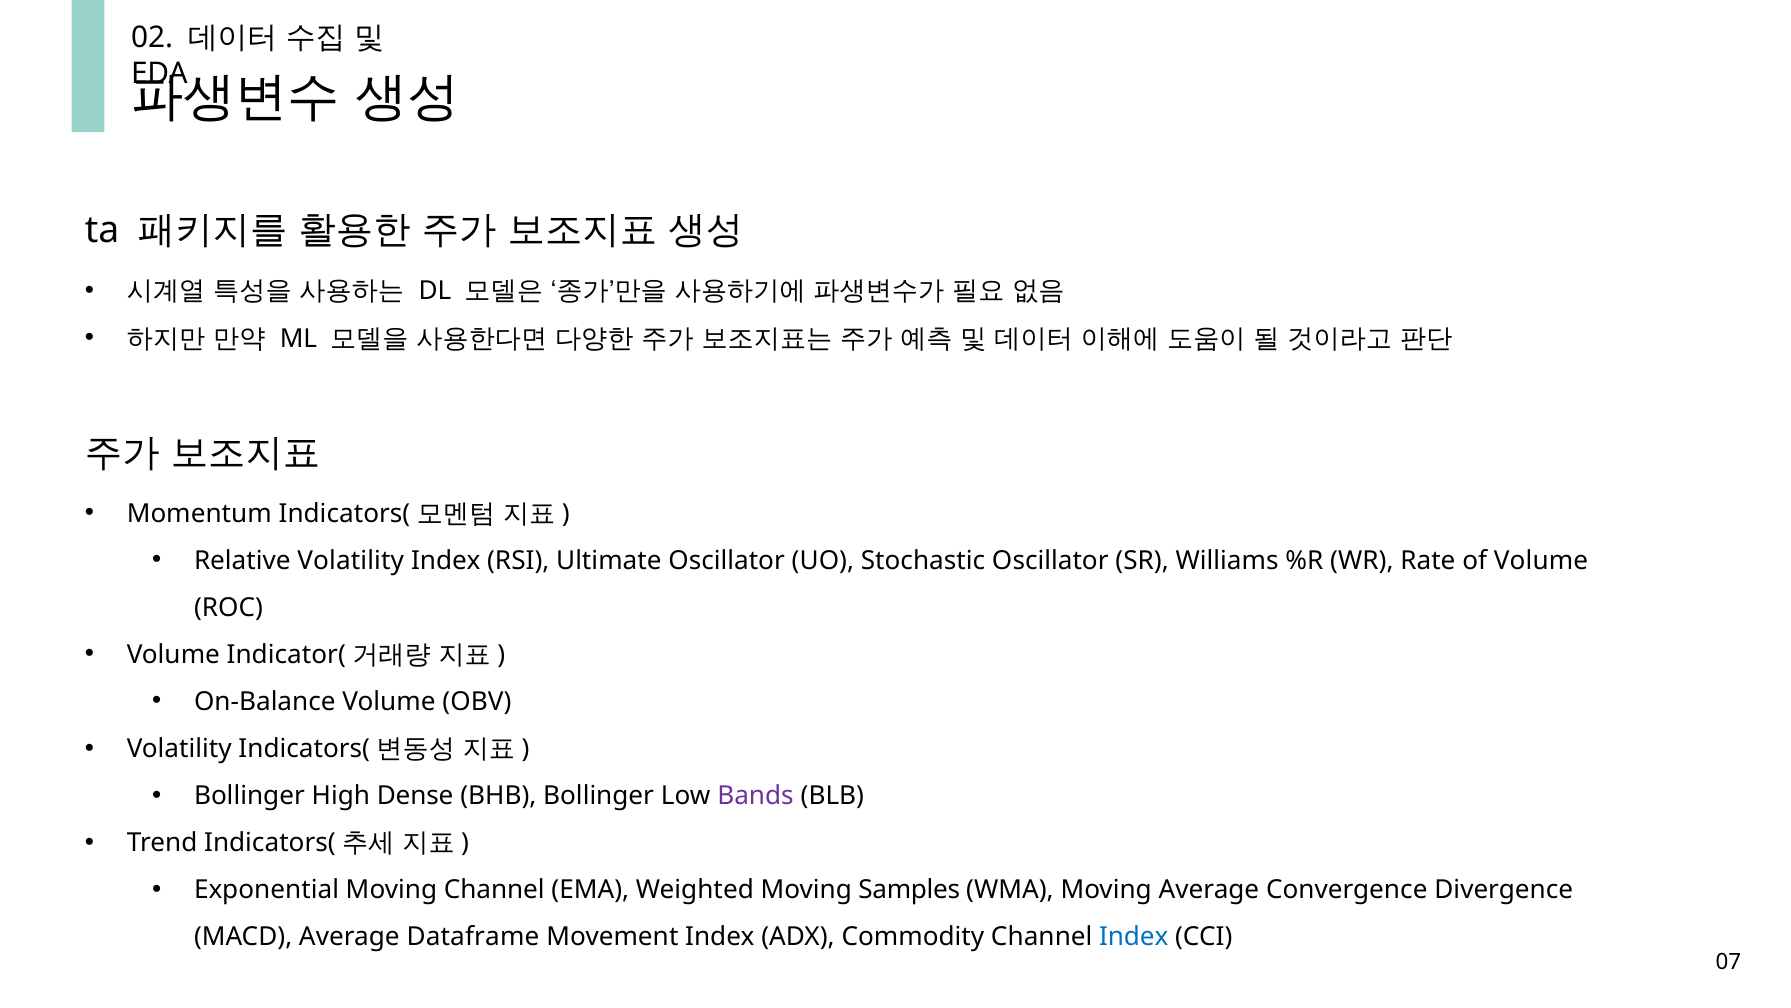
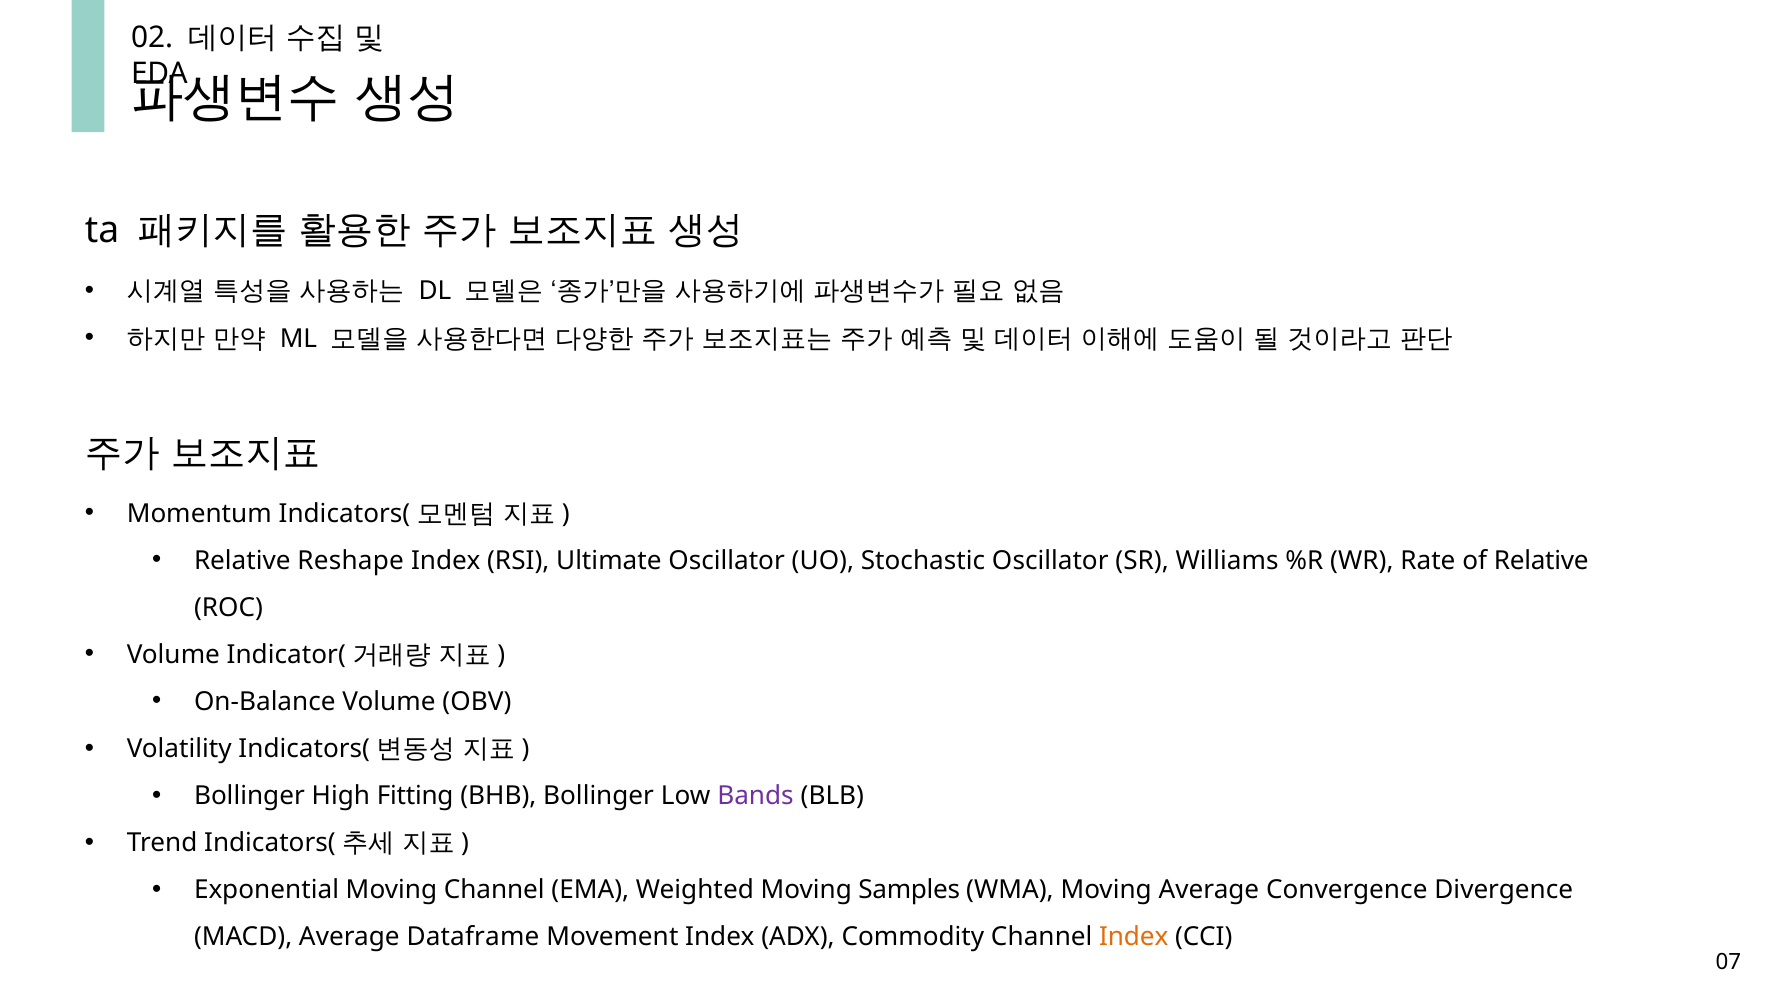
Relative Volatility: Volatility -> Reshape (351, 560)
of Volume: Volume -> Relative (1541, 560)
Dense: Dense -> Fitting (415, 795)
Index colour: blue -> orange (1134, 936)
